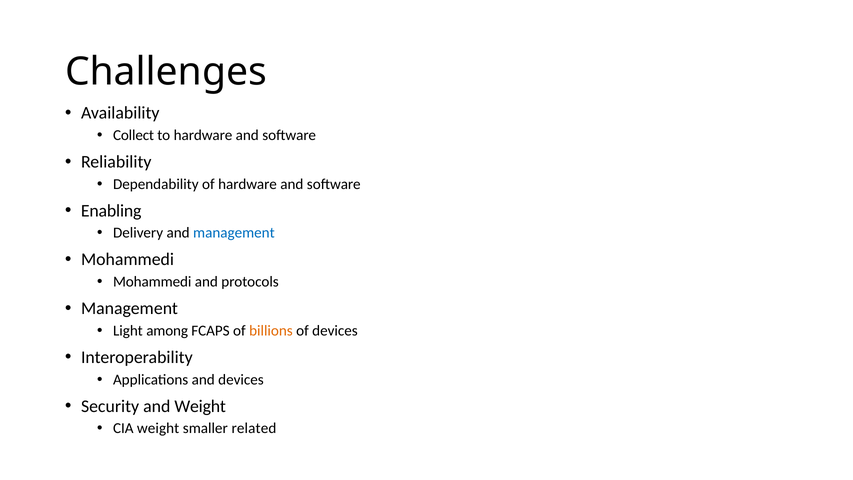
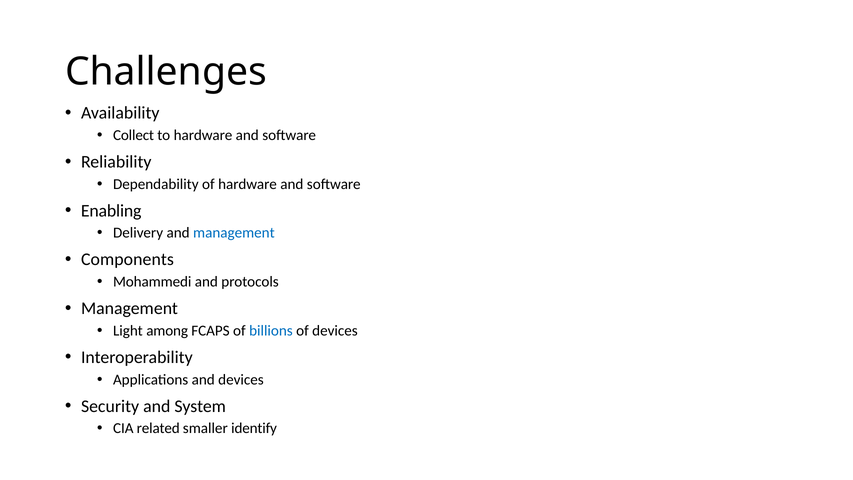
Mohammedi: Mohammedi -> Components (127, 260)
billions colour: orange -> blue (271, 331)
and Weight: Weight -> System (200, 406)
CIA weight: weight -> related (158, 428)
related: related -> identify (254, 428)
